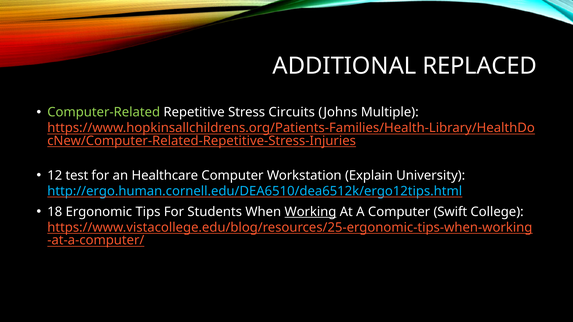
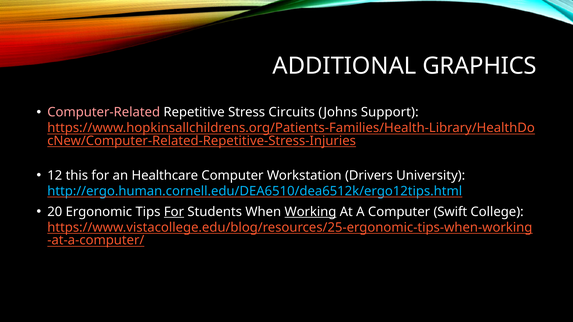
REPLACED: REPLACED -> GRAPHICS (480, 66)
Computer-Related colour: light green -> pink (104, 112)
Multiple: Multiple -> Support (390, 112)
test: test -> this (77, 176)
Explain: Explain -> Drivers (369, 176)
18: 18 -> 20 (55, 212)
For underline: none -> present (174, 212)
